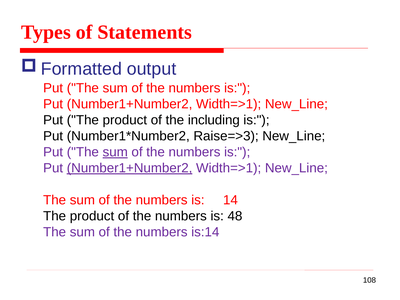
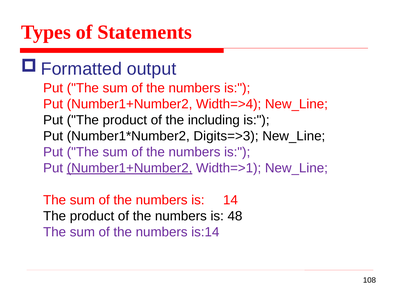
Width=>1: Width=>1 -> Width=>4 (229, 104)
Raise=>3: Raise=>3 -> Digits=>3 (226, 136)
sum underline: present -> none (115, 152)
